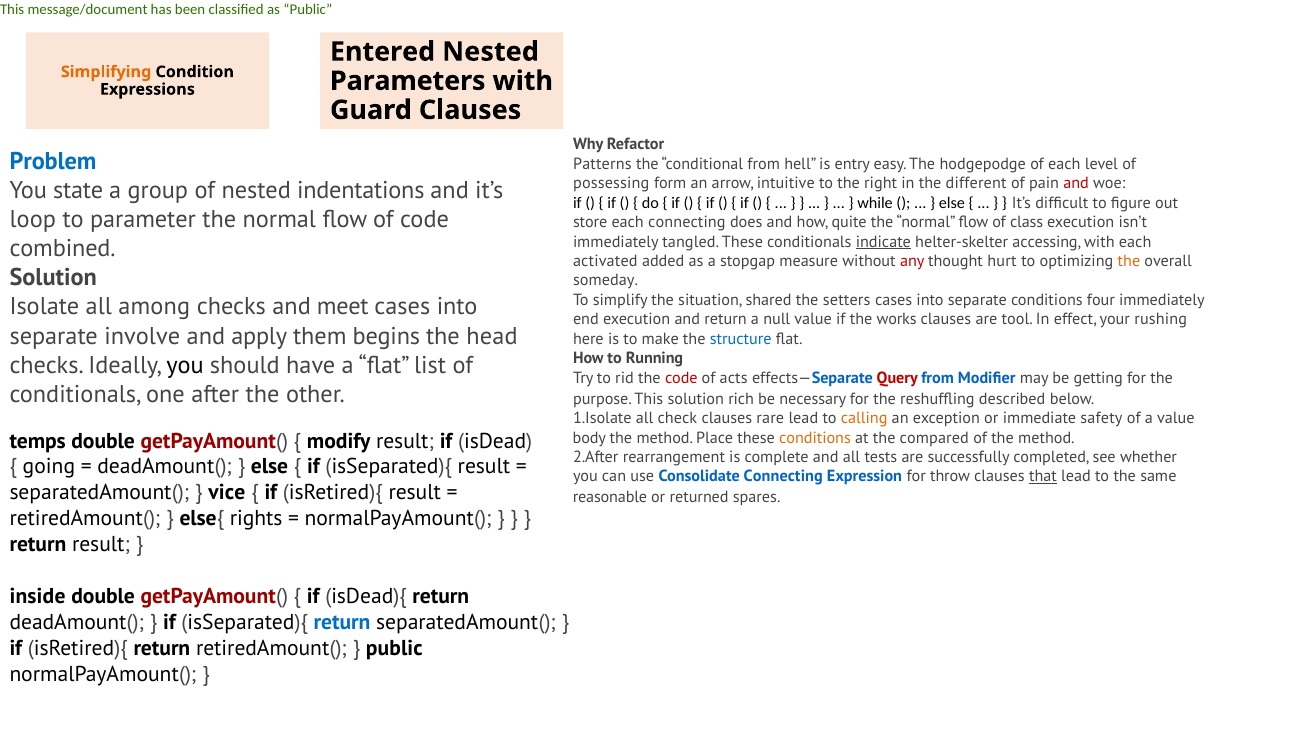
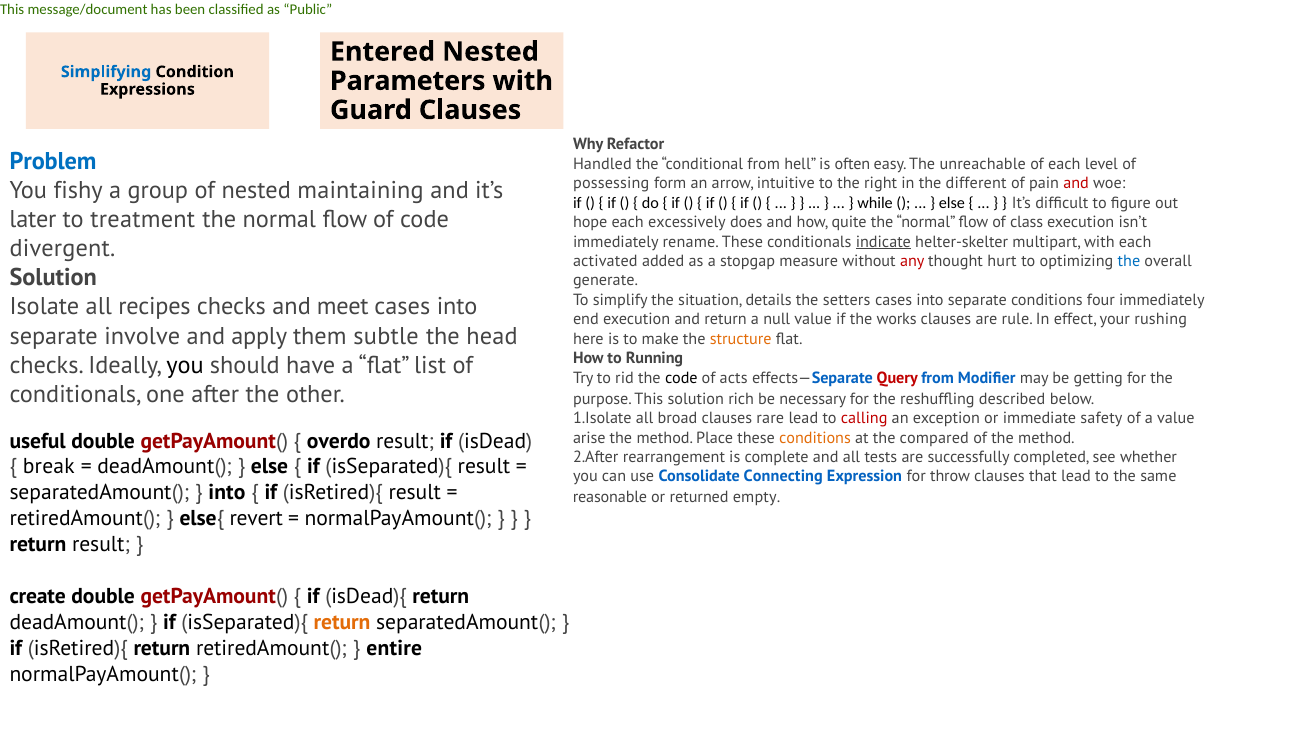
Simplifying colour: orange -> blue (106, 72)
Patterns: Patterns -> Handled (602, 164)
entry: entry -> often (852, 164)
hodgepodge: hodgepodge -> unreachable (983, 164)
state: state -> fishy (78, 190)
indentations: indentations -> maintaining (361, 190)
loop: loop -> later (33, 219)
parameter: parameter -> treatment (143, 219)
store: store -> hope (590, 222)
each connecting: connecting -> excessively (687, 222)
tangled: tangled -> rename (691, 242)
accessing: accessing -> multipart (1047, 242)
combined: combined -> divergent (62, 249)
the colour: orange -> blue (1129, 261)
someday: someday -> generate (606, 281)
shared: shared -> details (769, 300)
among: among -> recipes (154, 307)
tool: tool -> rule (1017, 319)
begins: begins -> subtle (386, 336)
structure colour: blue -> orange (741, 339)
code colour: red -> black (681, 378)
check: check -> broad (677, 418)
calling colour: orange -> red (864, 418)
body: body -> arise (589, 438)
temps: temps -> useful (38, 441)
modify: modify -> overdo (339, 441)
going: going -> break (49, 467)
that underline: present -> none (1043, 477)
vice: vice -> into (227, 493)
spares: spares -> empty (757, 498)
rights: rights -> revert (256, 519)
inside: inside -> create (38, 596)
return colour: blue -> orange (342, 622)
public: public -> entire (394, 648)
